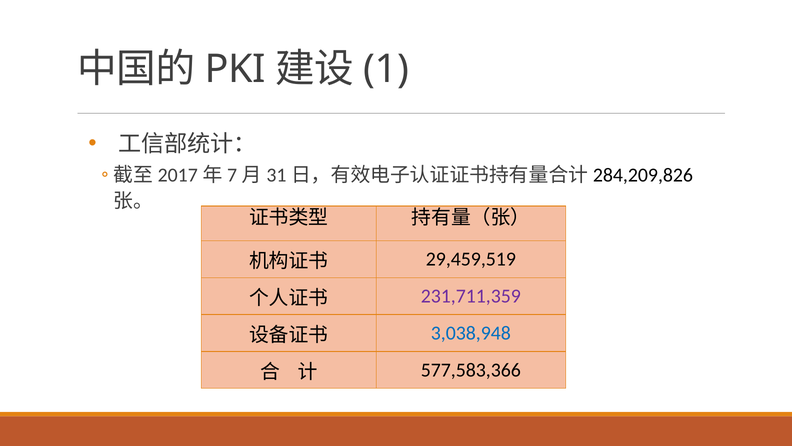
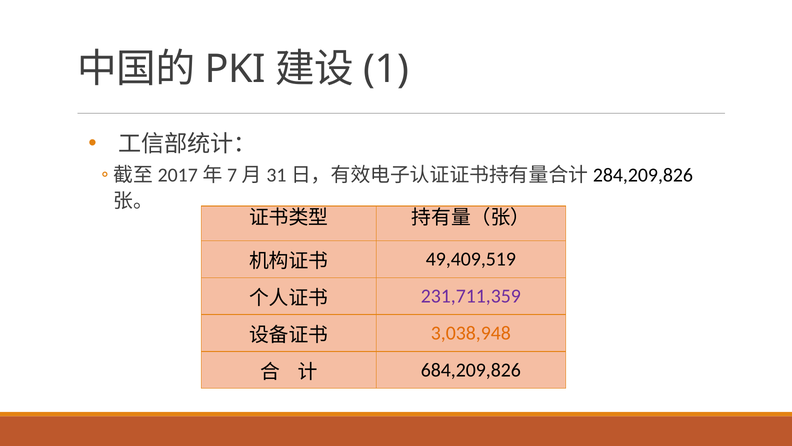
29,459,519: 29,459,519 -> 49,409,519 (471, 259)
3,038,948 colour: blue -> orange (471, 333)
577,583,366: 577,583,366 -> 684,209,826 (471, 370)
